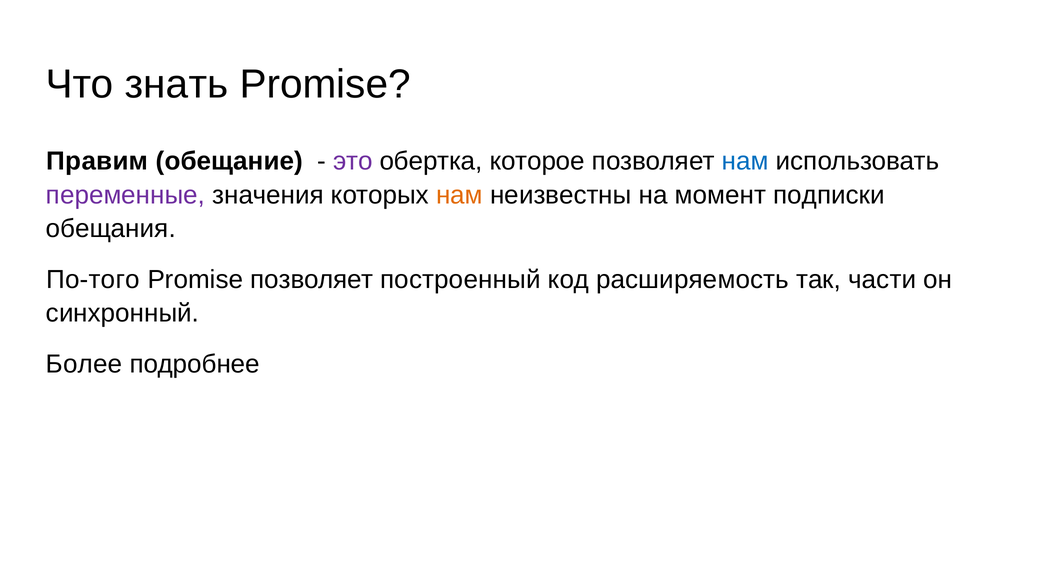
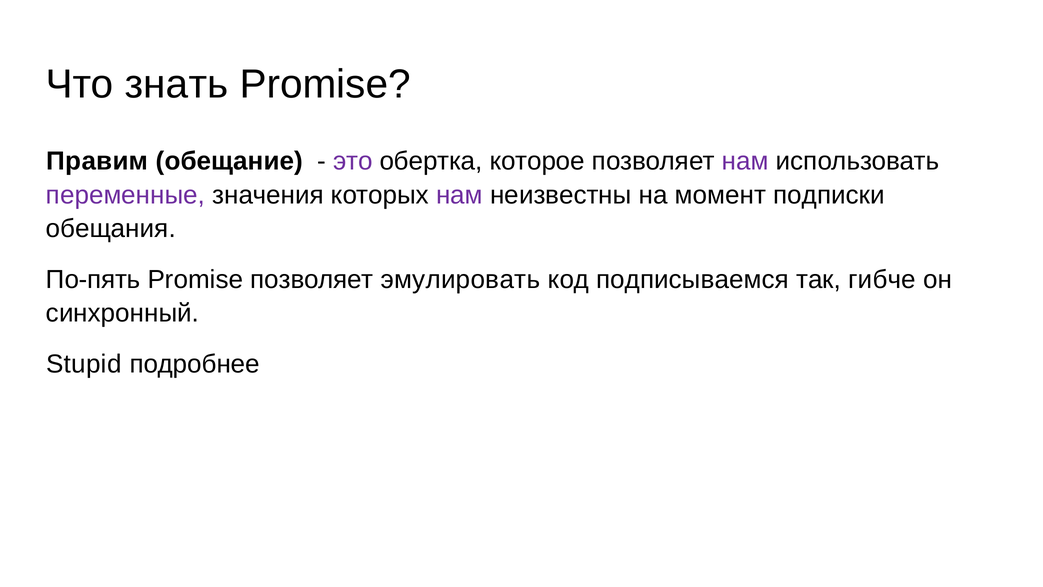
нам colour: blue -> purple (745, 161)
нам colour: orange -> purple (459, 195)
По-того: По-того -> По-пять (93, 279)
построенный: построенный -> эмулировать (460, 279)
расширяемость: расширяемость -> подписываемся (693, 279)
части: части -> гибче (882, 279)
Более: Более -> Stupid (84, 364)
